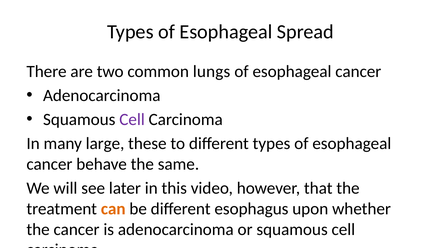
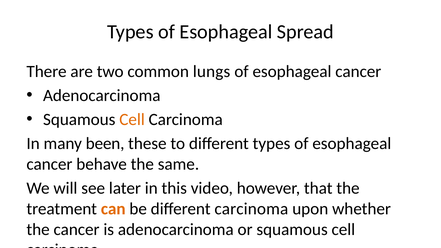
Cell colour: purple -> orange (132, 120)
large: large -> been (105, 144)
different esophagus: esophagus -> carcinoma (251, 209)
